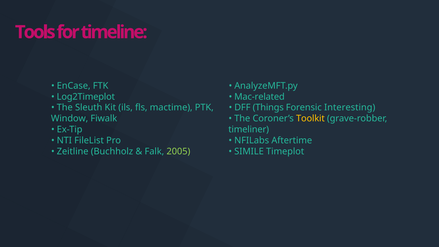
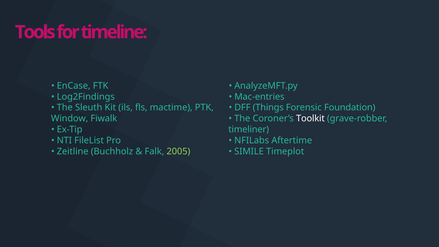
Log2Timeplot: Log2Timeplot -> Log2Findings (86, 97)
Mac-related: Mac-related -> Mac-entries (259, 97)
Interesting: Interesting -> Foundation (350, 108)
Toolkit colour: yellow -> white (310, 119)
